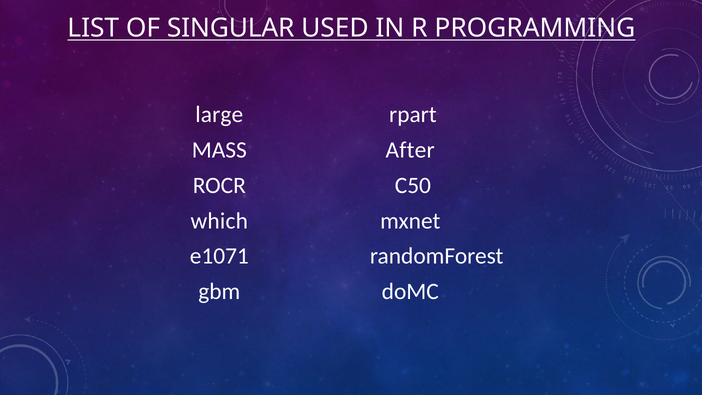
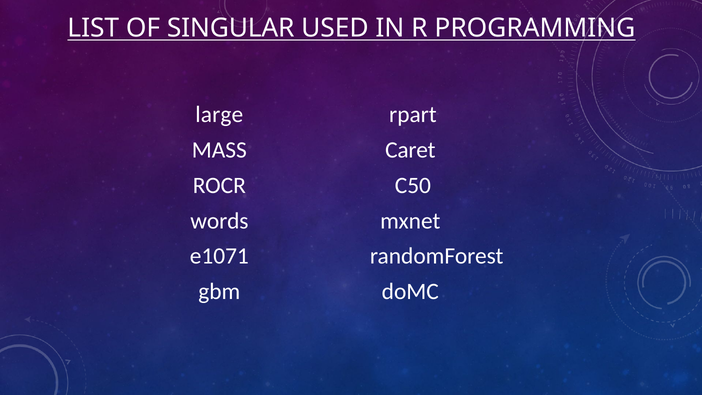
After: After -> Caret (410, 150)
which: which -> words (219, 221)
